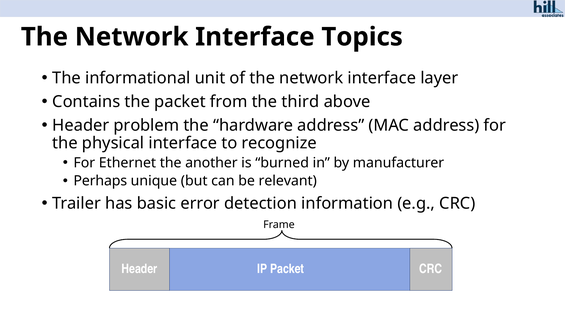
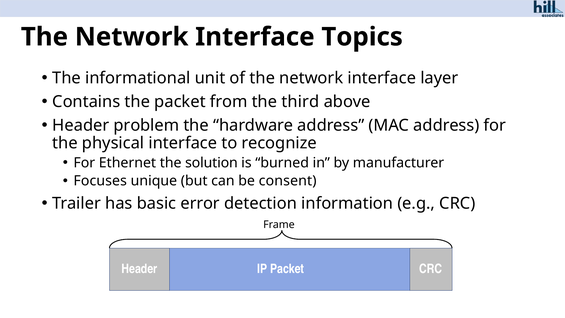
another: another -> solution (211, 163)
Perhaps: Perhaps -> Focuses (100, 181)
relevant: relevant -> consent (288, 181)
